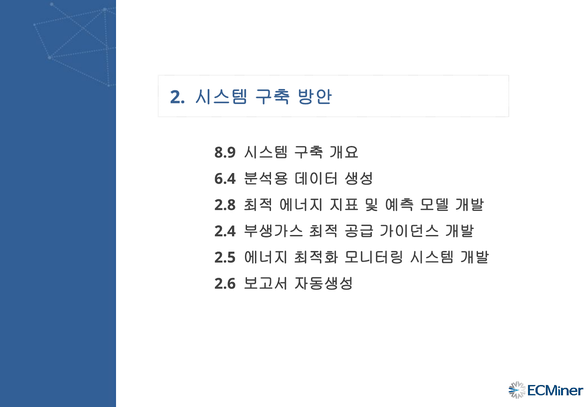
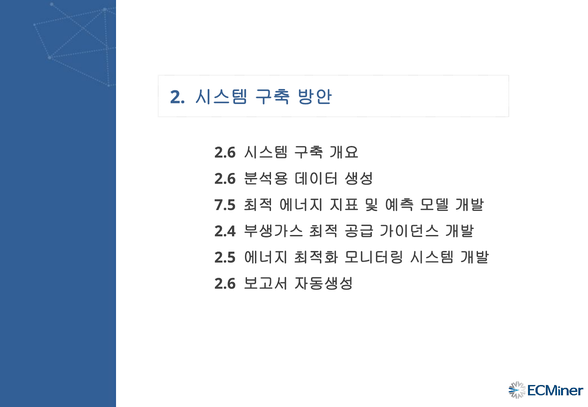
8.9: 8.9 -> 2.6 (225, 153)
6.4: 6.4 -> 2.6 (225, 179)
2.8: 2.8 -> 7.5 (225, 205)
